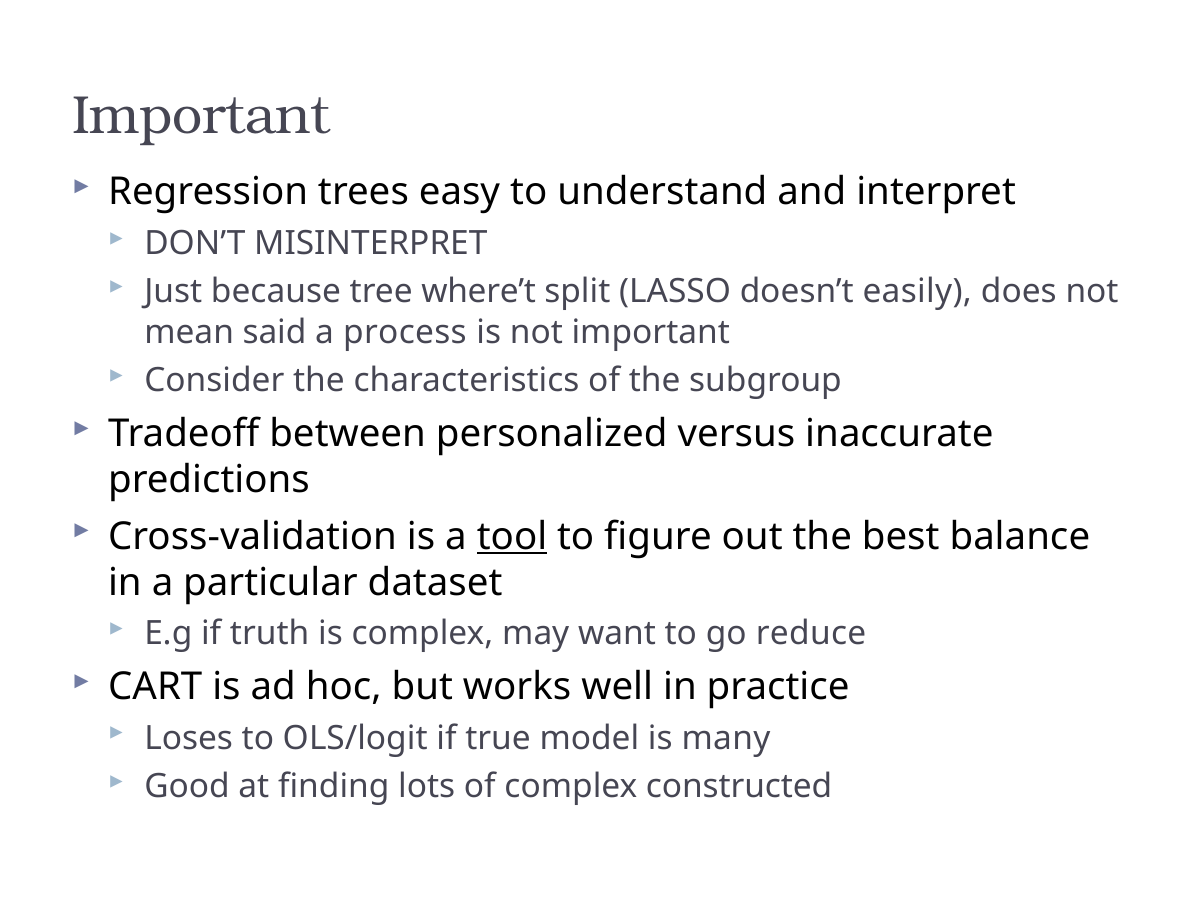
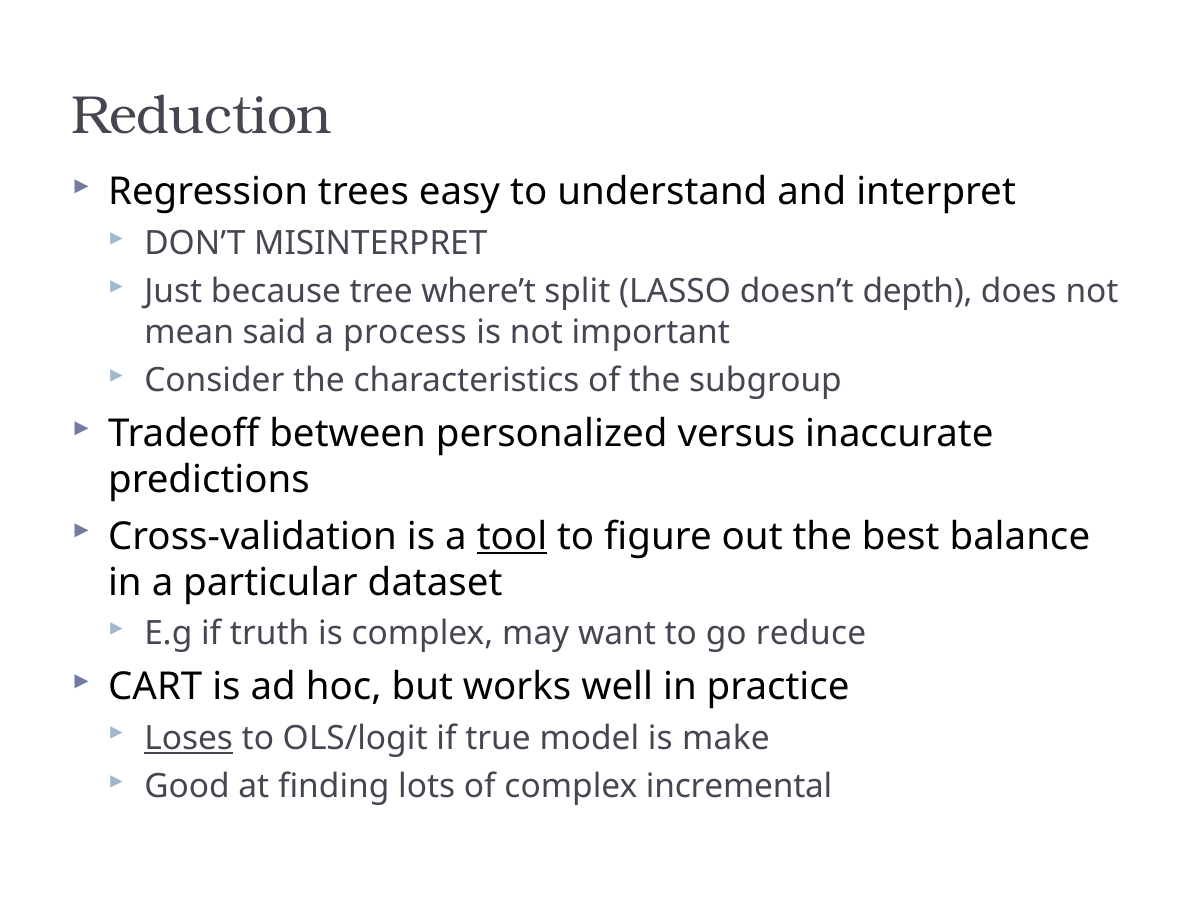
Important: Important -> Reduction (202, 116)
easily: easily -> depth (917, 292)
Loses underline: none -> present (189, 738)
many: many -> make (726, 738)
constructed: constructed -> incremental (739, 787)
